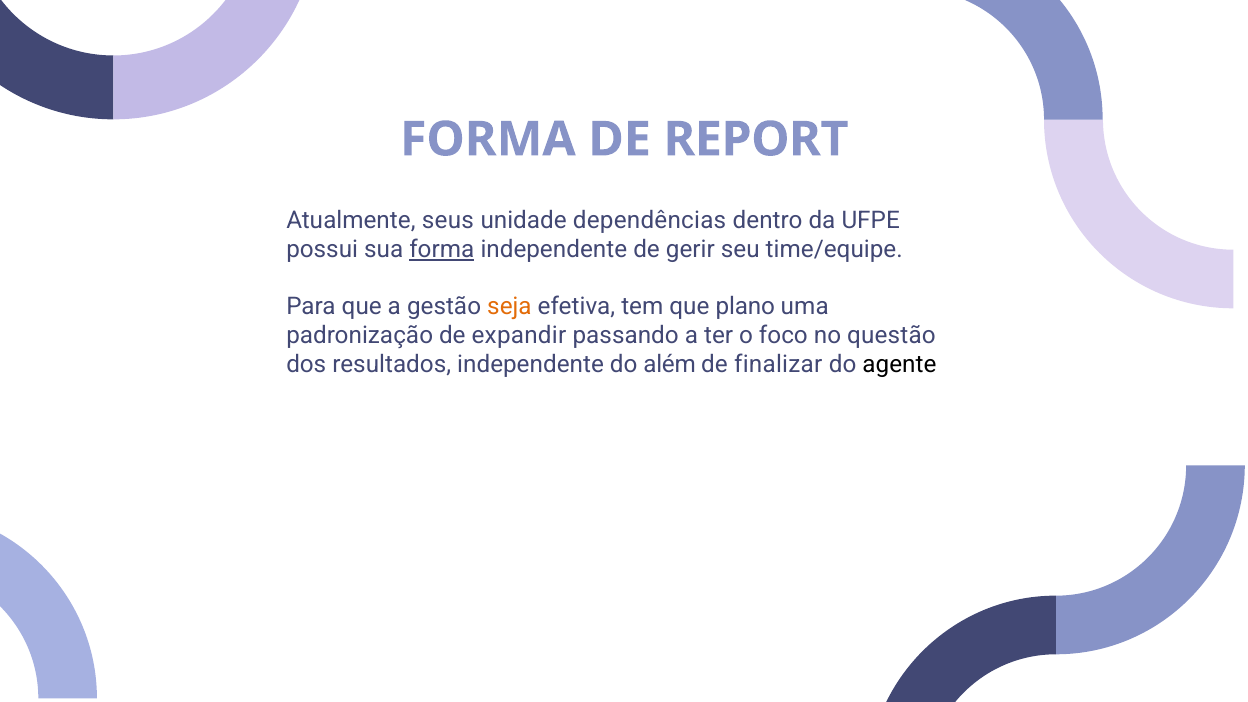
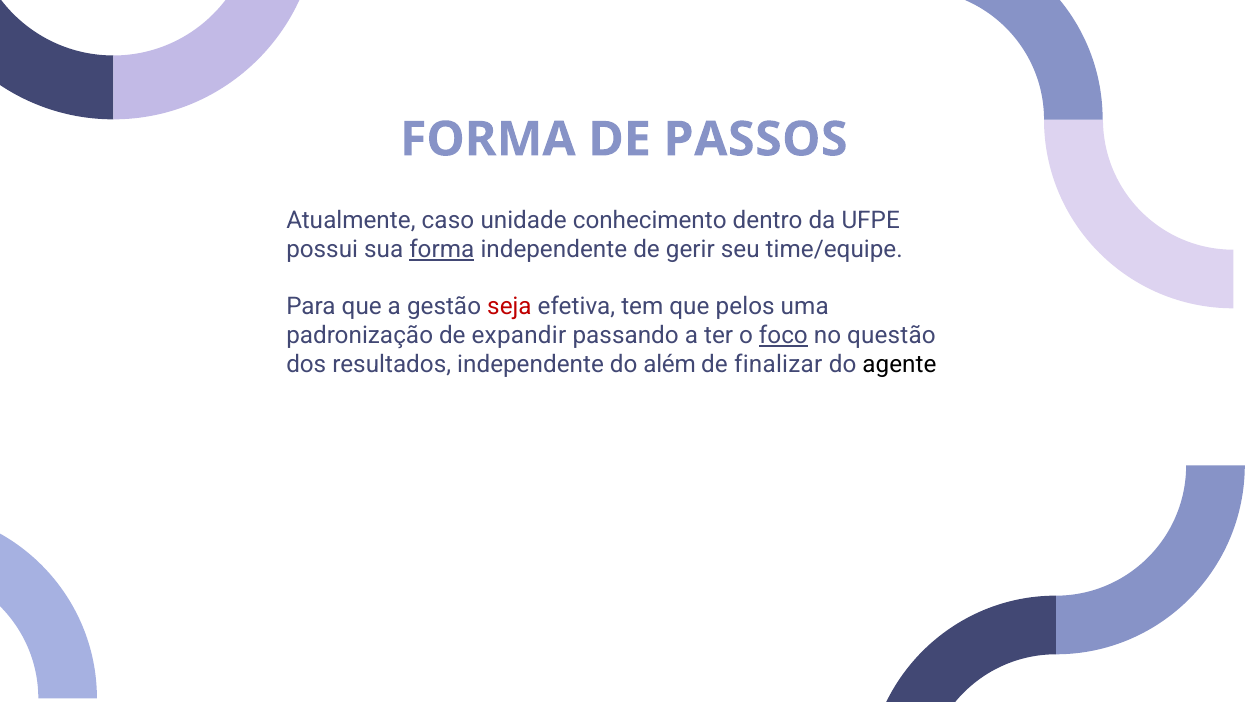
REPORT: REPORT -> PASSOS (756, 139)
seus: seus -> caso (448, 221)
dependências: dependências -> conhecimento (650, 221)
seja colour: orange -> red (509, 307)
plano: plano -> pelos (745, 307)
foco underline: none -> present (783, 336)
